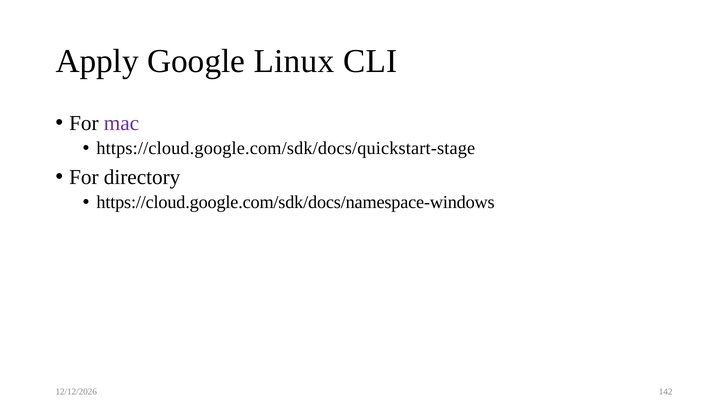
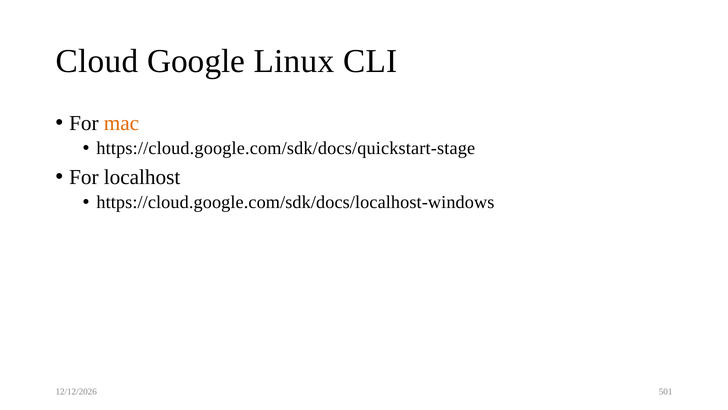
Apply: Apply -> Cloud (97, 61)
mac colour: purple -> orange (121, 123)
directory: directory -> localhost (142, 177)
https://cloud.google.com/sdk/docs/namespace-windows: https://cloud.google.com/sdk/docs/namespace-windows -> https://cloud.google.com/sdk/docs/localhost-windows (295, 202)
142: 142 -> 501 (666, 391)
